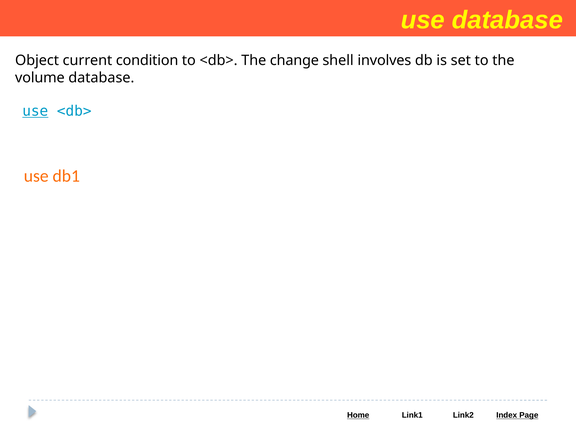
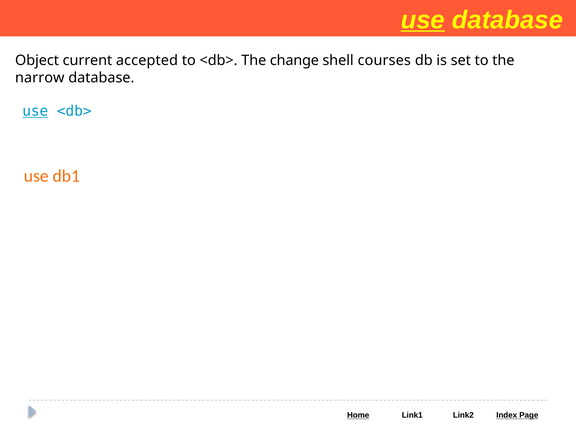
use underline: none -> present (423, 20)
condition: condition -> accepted (147, 60)
involves: involves -> courses (384, 60)
volume: volume -> narrow (40, 78)
